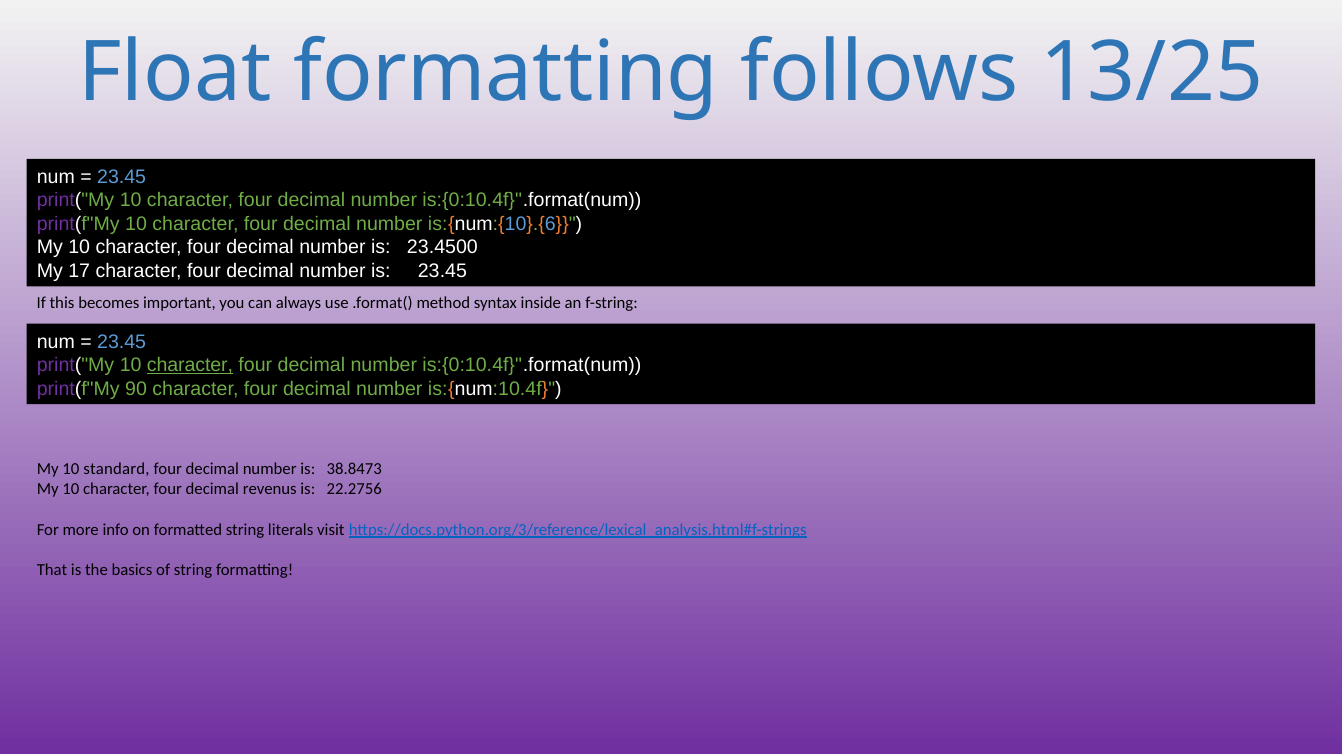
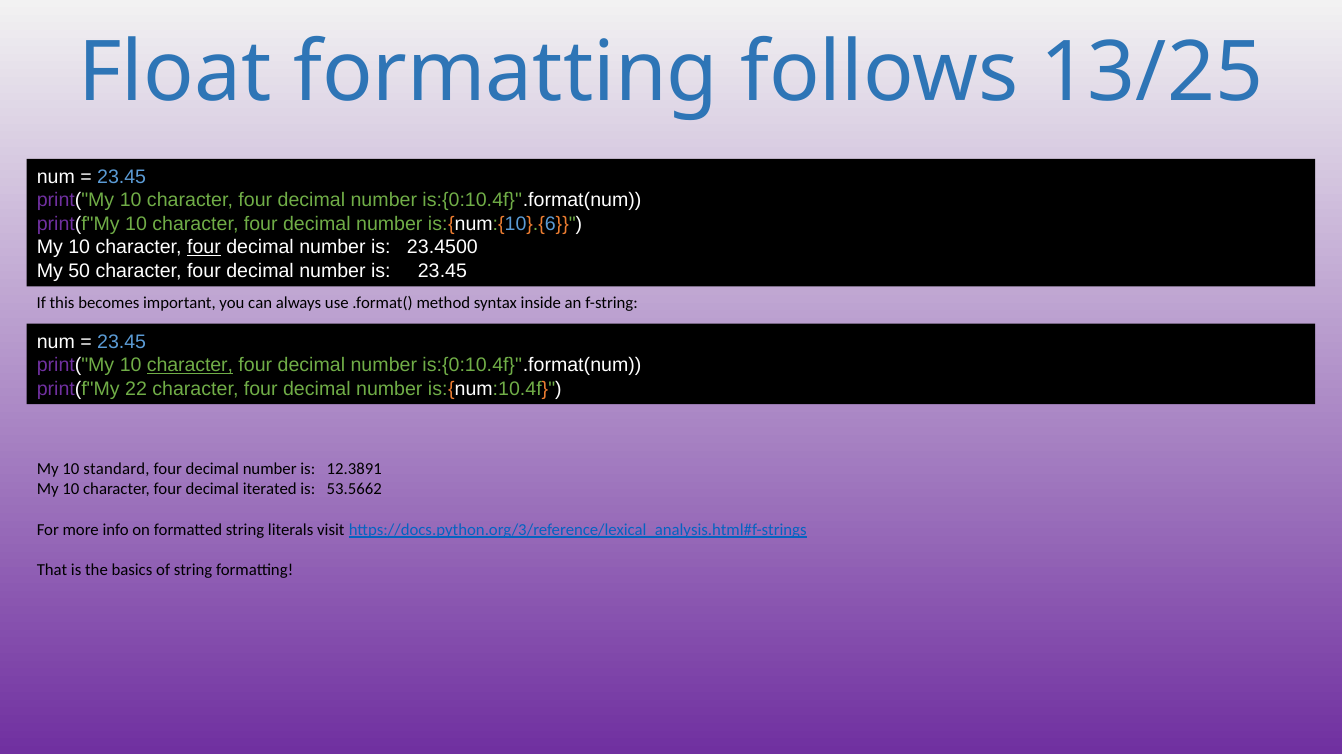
four underline: none -> present (204, 247)
17: 17 -> 50 (79, 271)
90: 90 -> 22 (136, 389)
38.8473: 38.8473 -> 12.3891 (354, 469)
revenus: revenus -> iterated (270, 489)
22.2756: 22.2756 -> 53.5662 (354, 489)
